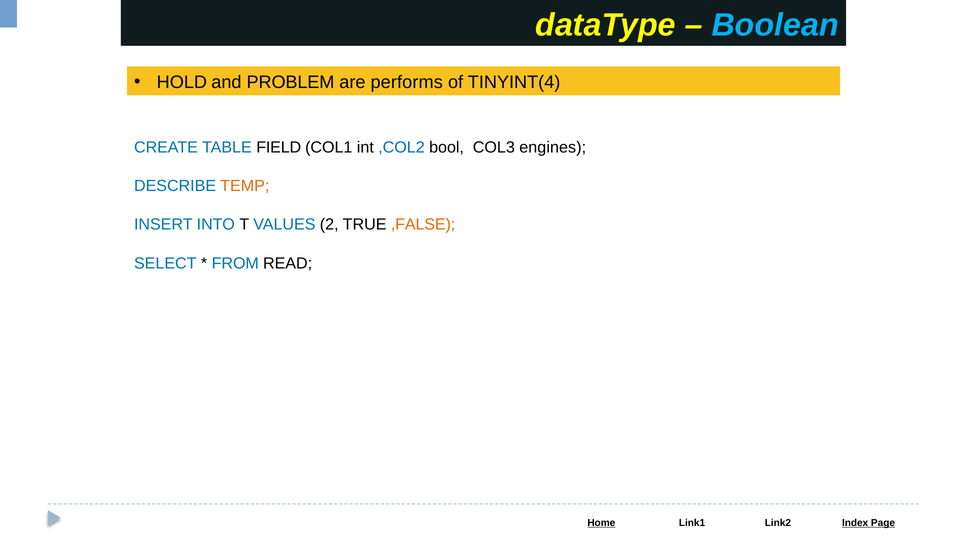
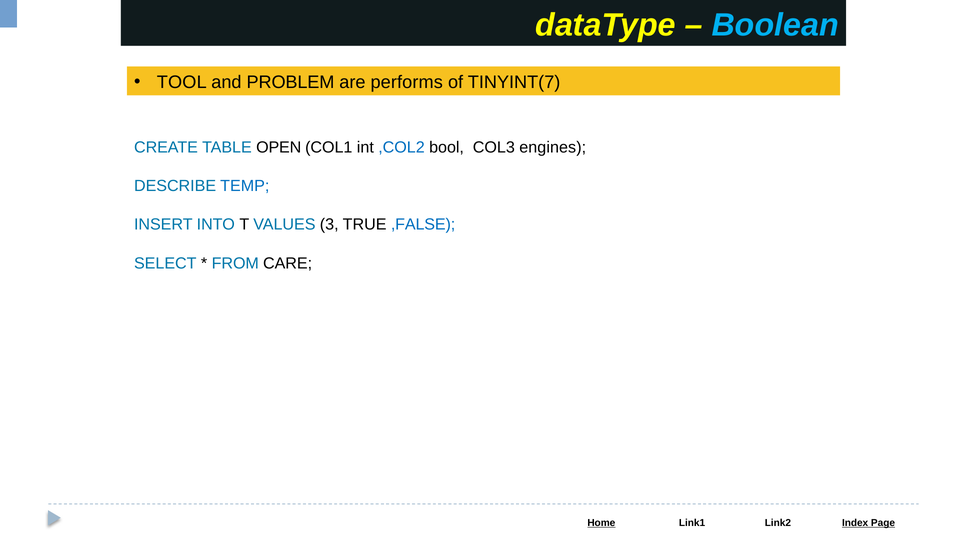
HOLD: HOLD -> TOOL (182, 82)
TINYINT(4: TINYINT(4 -> TINYINT(7 (514, 82)
FIELD: FIELD -> OPEN (279, 147)
TEMP colour: orange -> blue (245, 186)
2: 2 -> 3 (329, 225)
,FALSE colour: orange -> blue (423, 225)
READ: READ -> CARE (288, 263)
